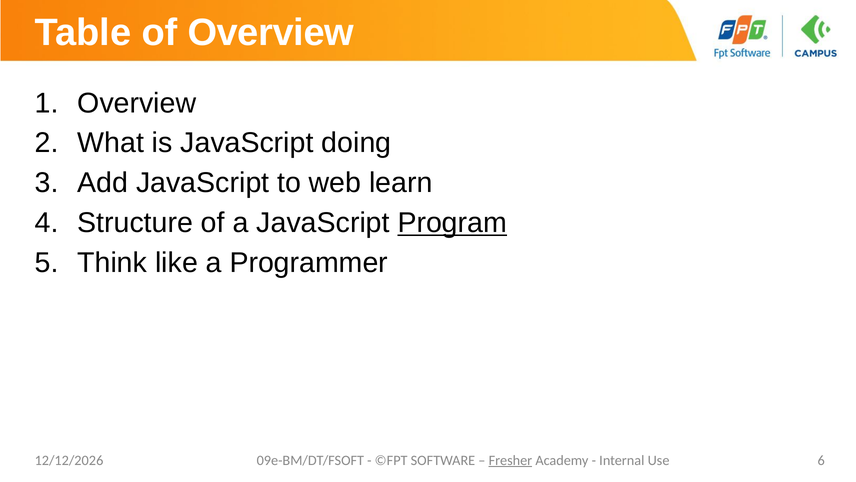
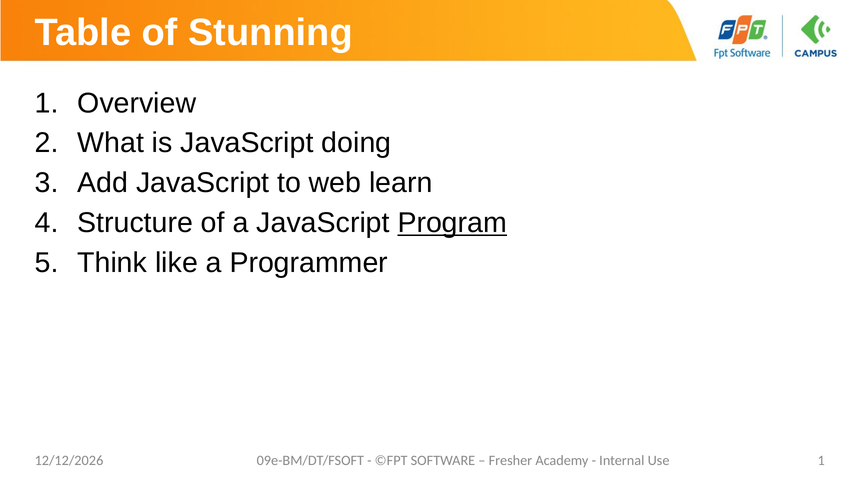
of Overview: Overview -> Stunning (271, 33)
Fresher underline: present -> none (510, 460)
Use 6: 6 -> 1 (821, 460)
